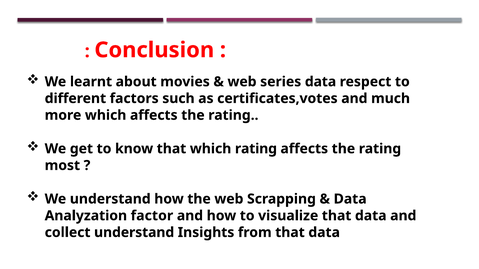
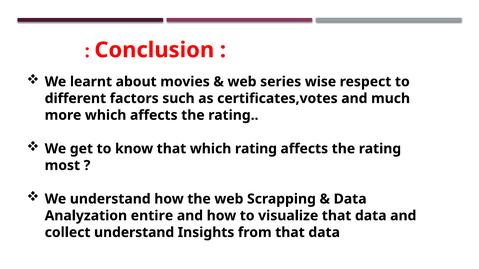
series data: data -> wise (320, 82)
factor: factor -> entire (152, 216)
